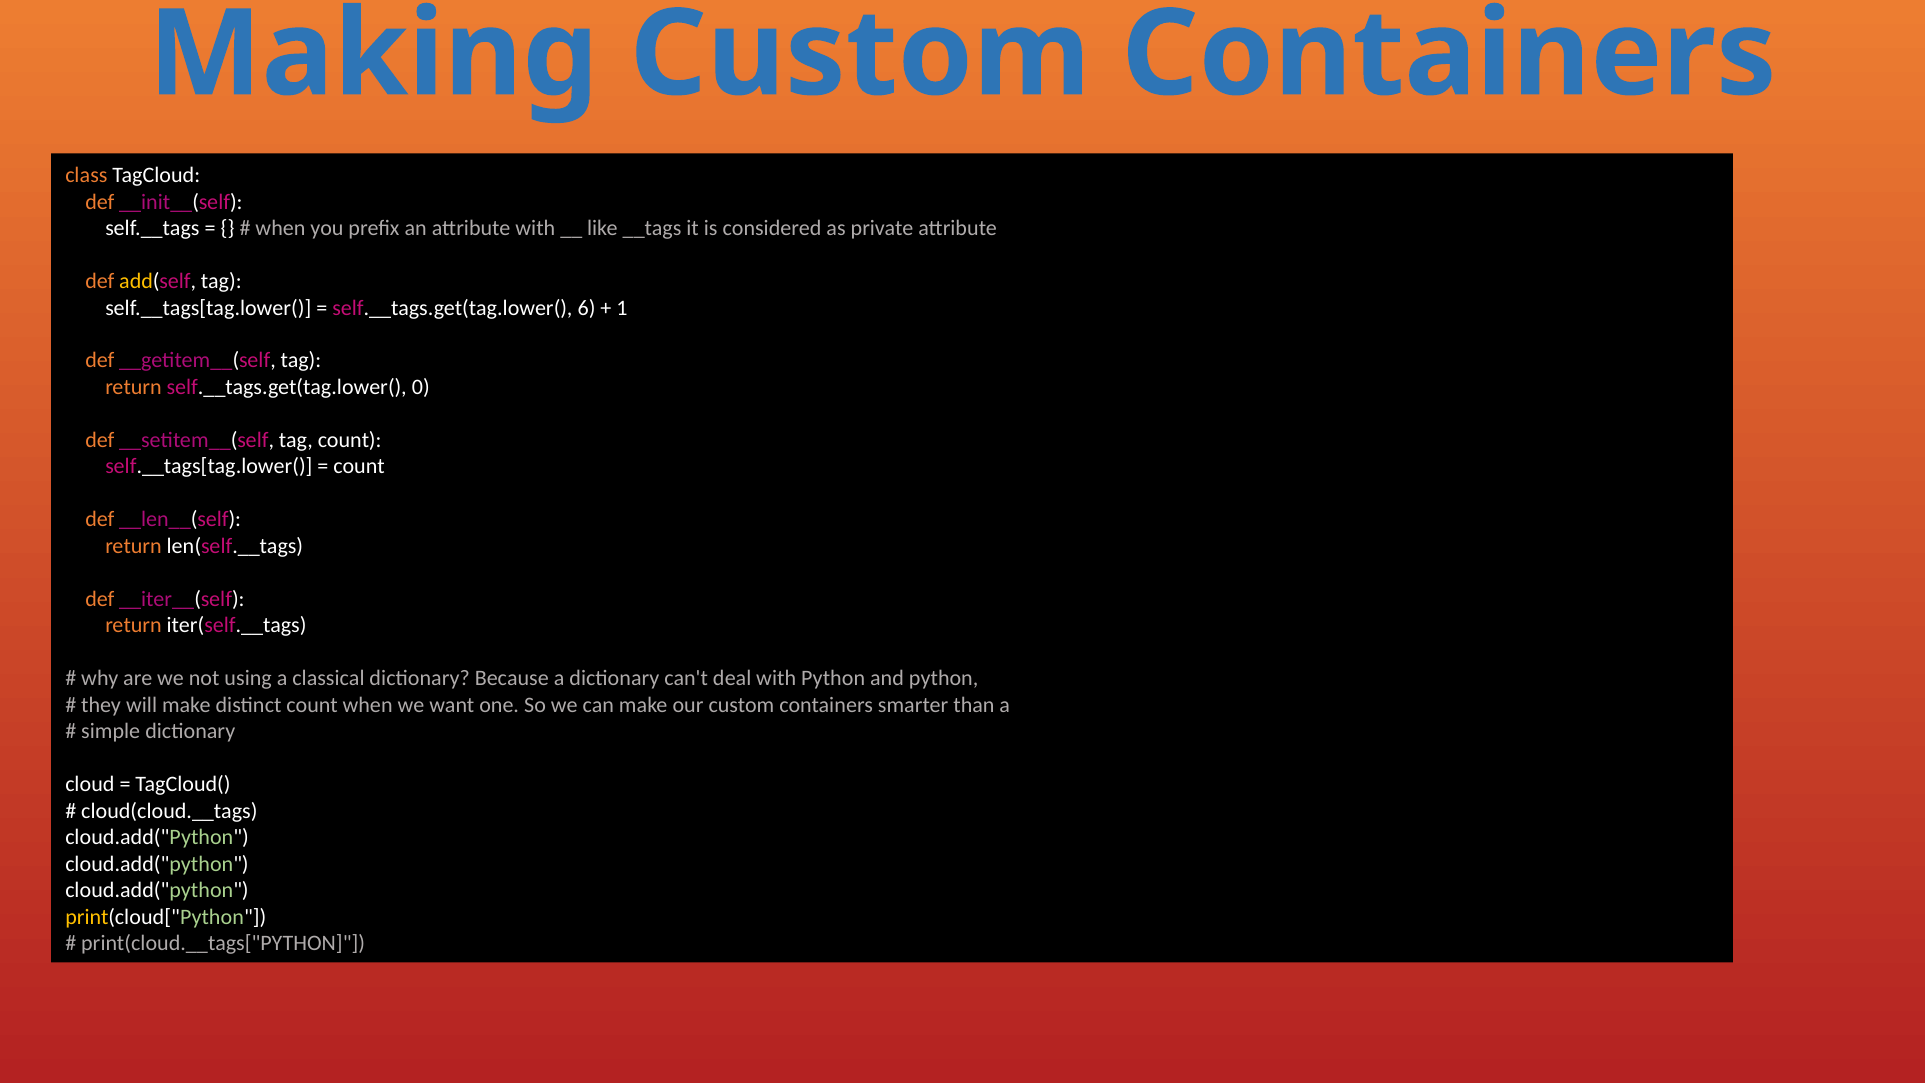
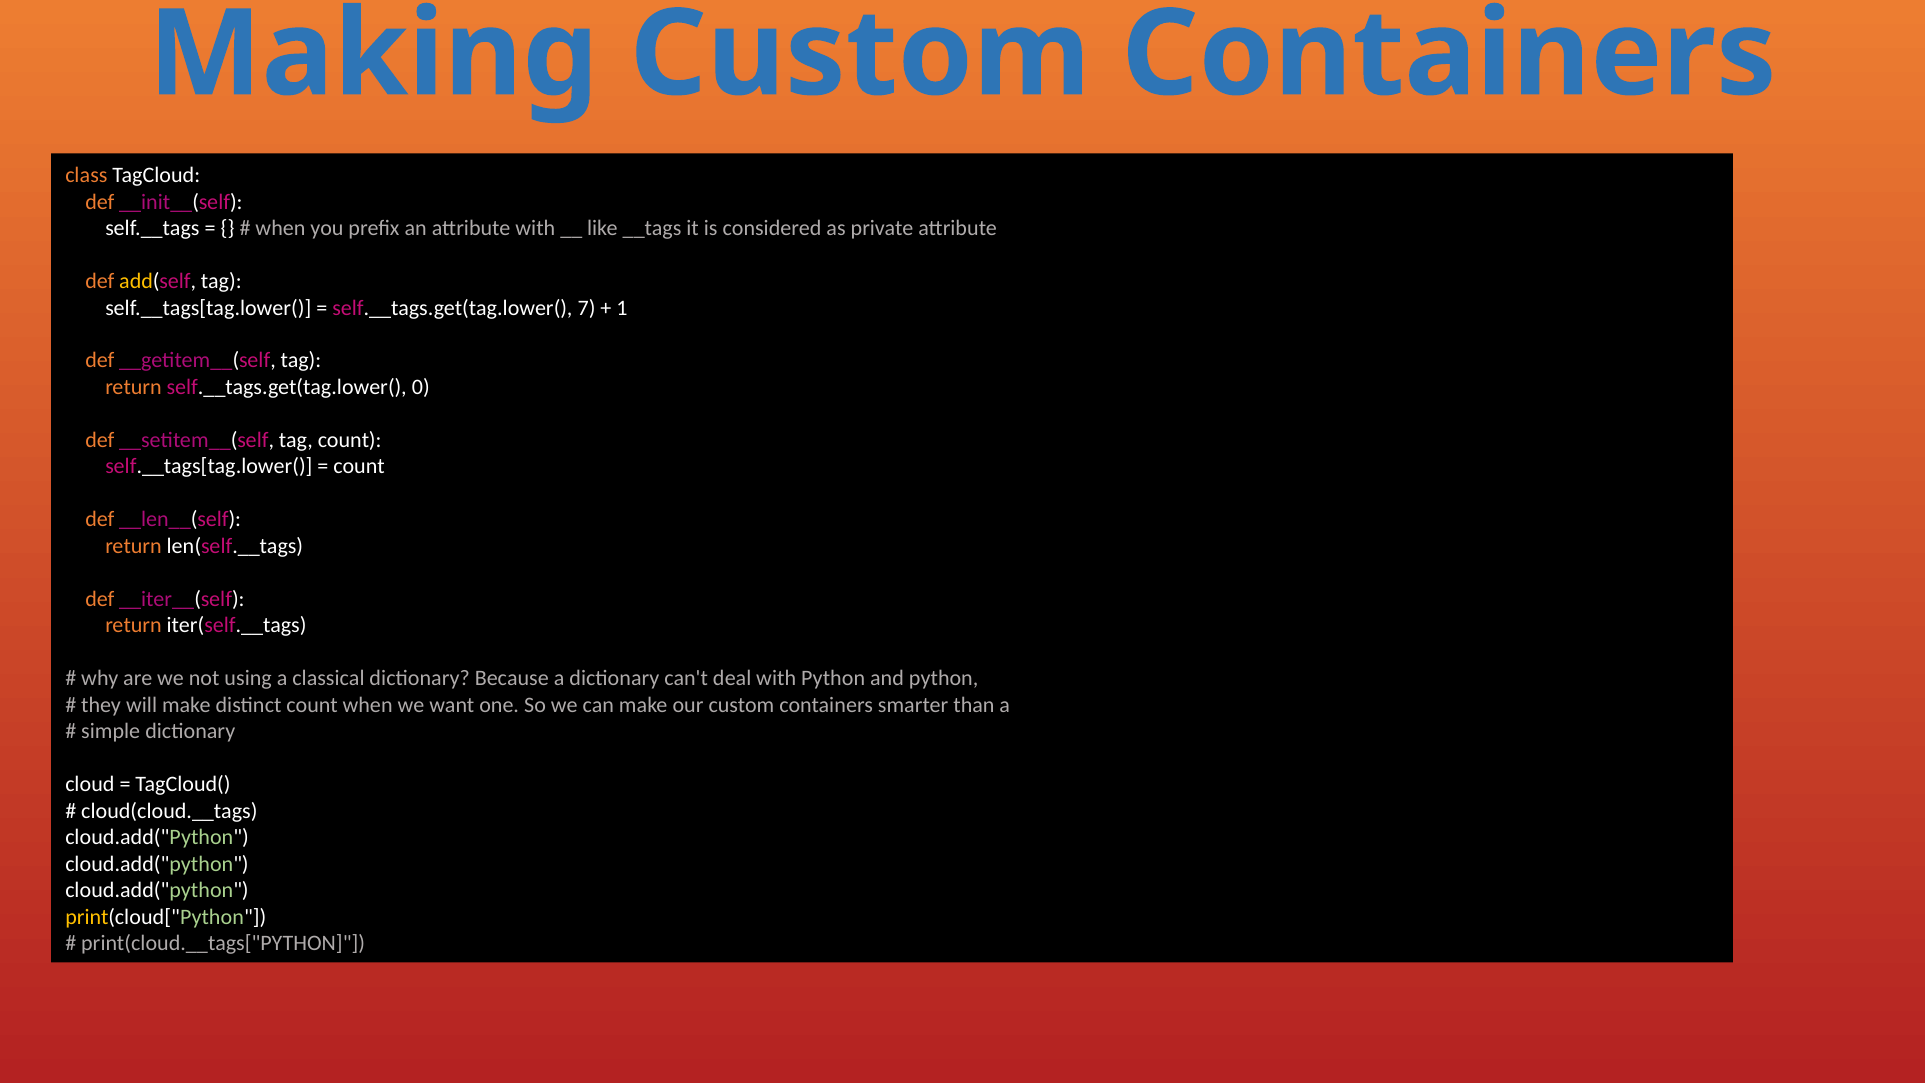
6: 6 -> 7 (587, 308)
